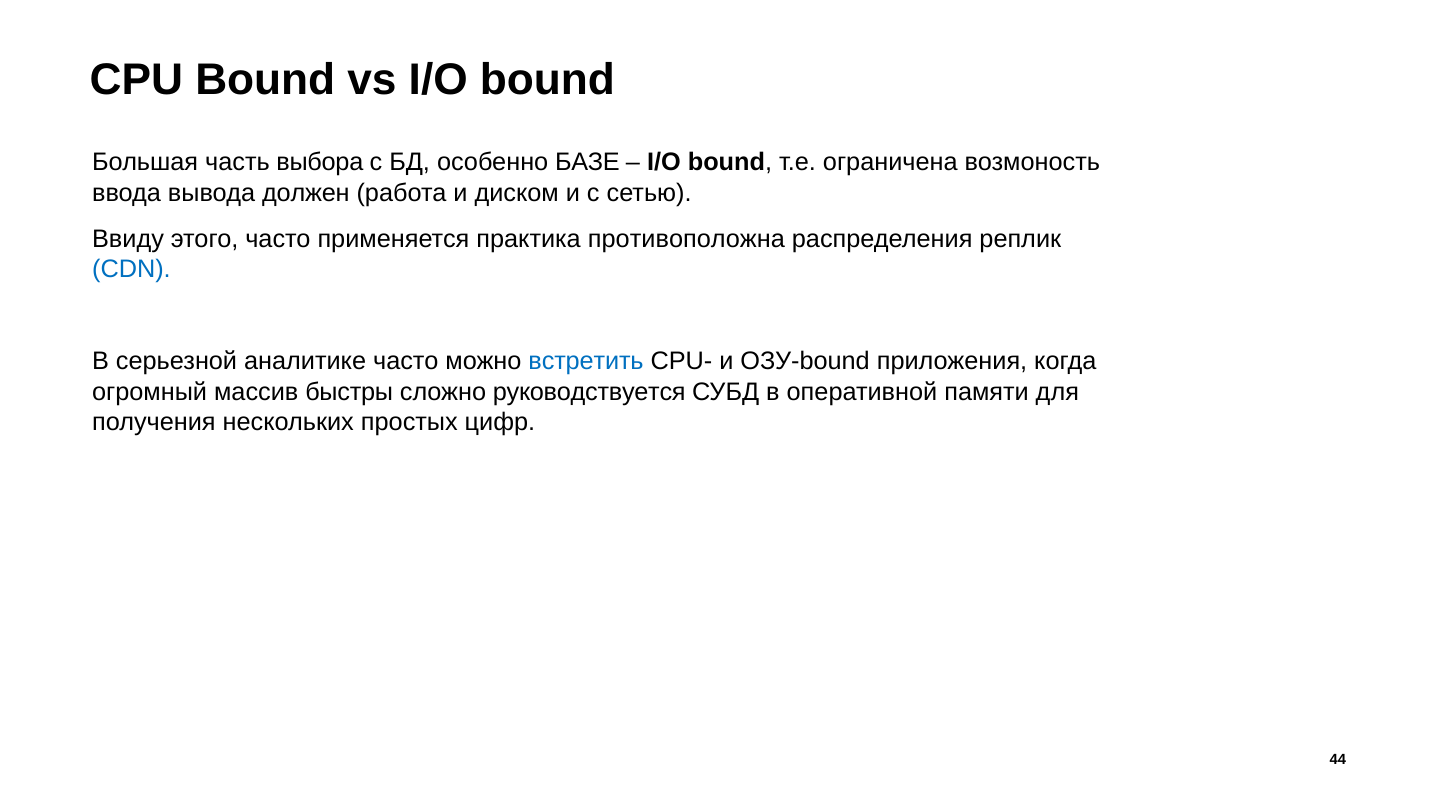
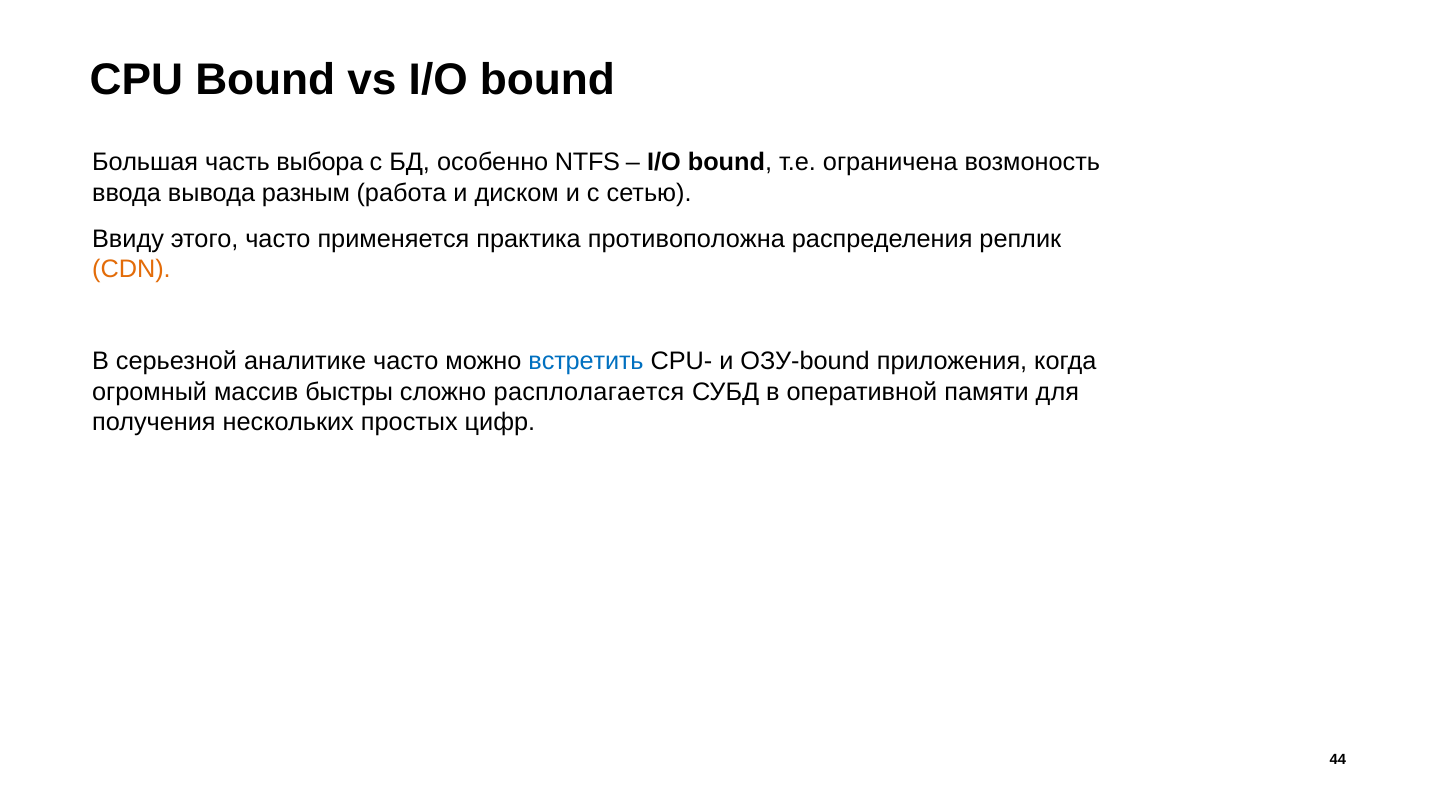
БАЗЕ: БАЗЕ -> NTFS (587, 162)
должен: должен -> разным (306, 193)
CDN colour: blue -> orange (131, 269)
руководствуется: руководствуется -> расплолагается (589, 392)
